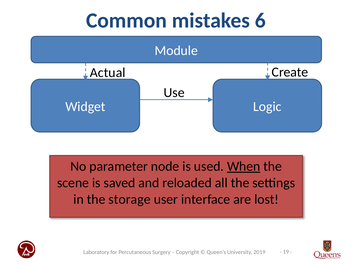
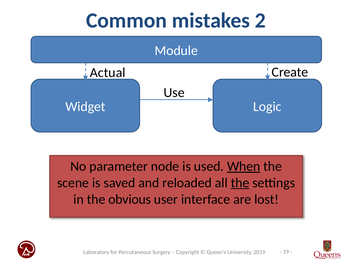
6: 6 -> 2 (260, 21)
the underline: none -> present (240, 183)
storage: storage -> obvious (130, 199)
